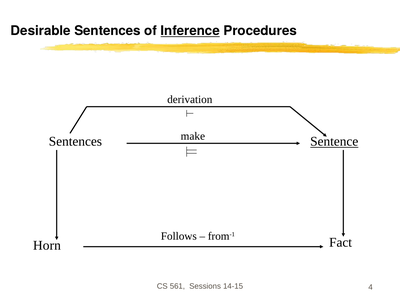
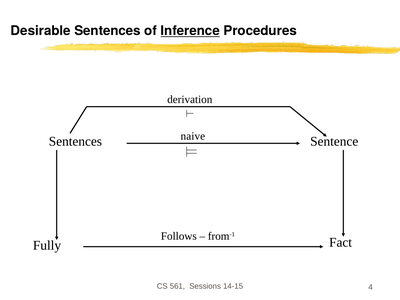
make: make -> naive (193, 136)
Sentence underline: present -> none (334, 142)
Horn: Horn -> Fully (47, 246)
